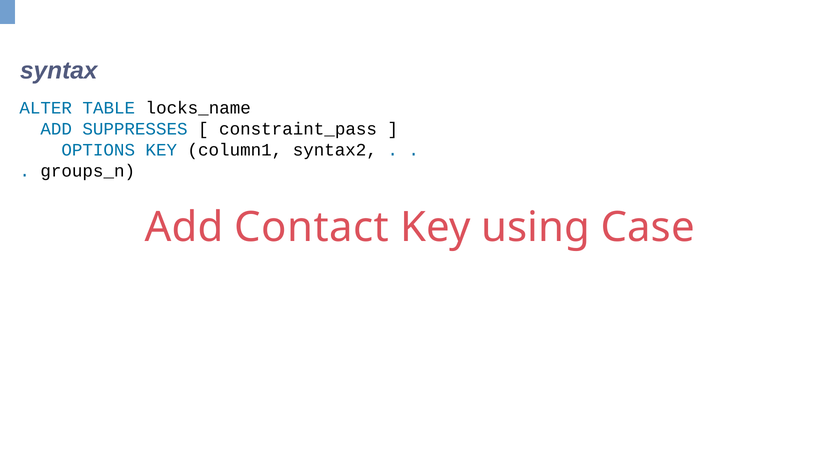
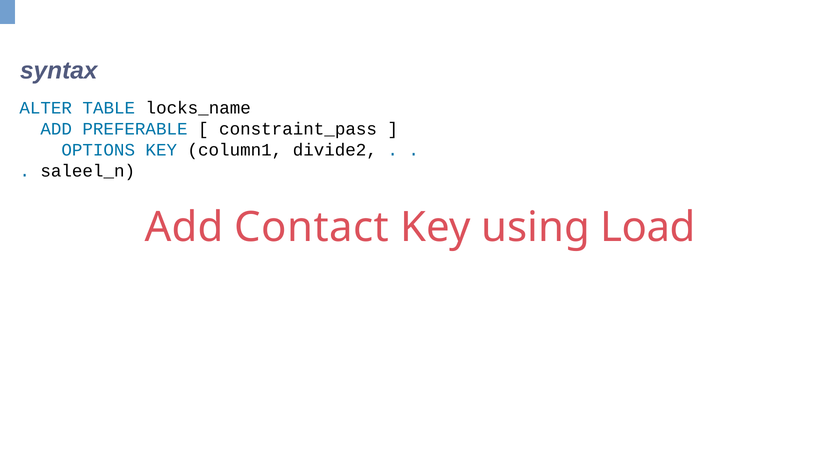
SUPPRESSES: SUPPRESSES -> PREFERABLE (135, 129)
syntax2: syntax2 -> divide2 (335, 150)
groups_n: groups_n -> saleel_n (88, 171)
Case: Case -> Load (648, 228)
